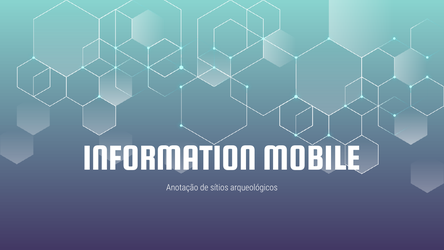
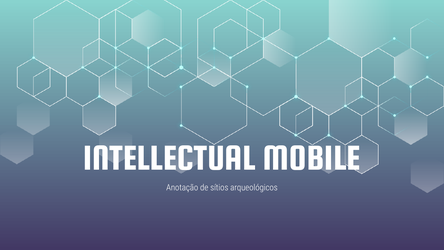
INFORMATION: INFORMATION -> INTELLECTUAL (169, 157)
